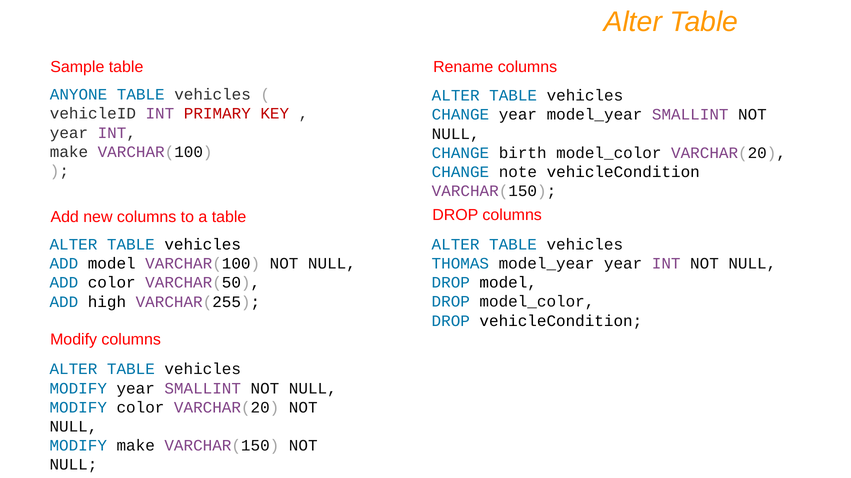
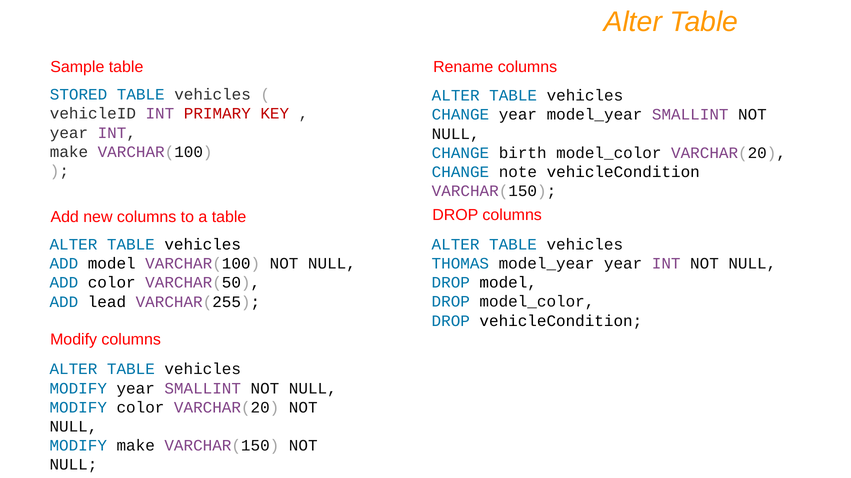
ANYONE: ANYONE -> STORED (79, 95)
high: high -> lead (107, 302)
